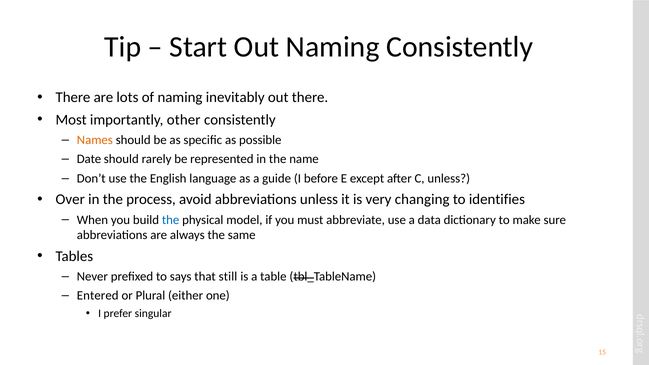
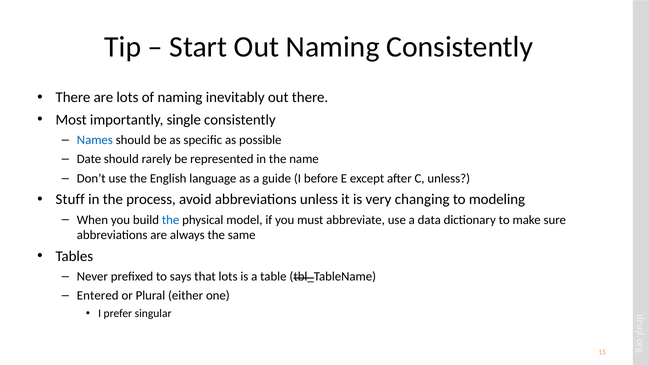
other: other -> single (184, 120)
Names colour: orange -> blue (95, 140)
Over: Over -> Stuff (70, 200)
identifies: identifies -> modeling (497, 200)
that still: still -> lots (228, 277)
